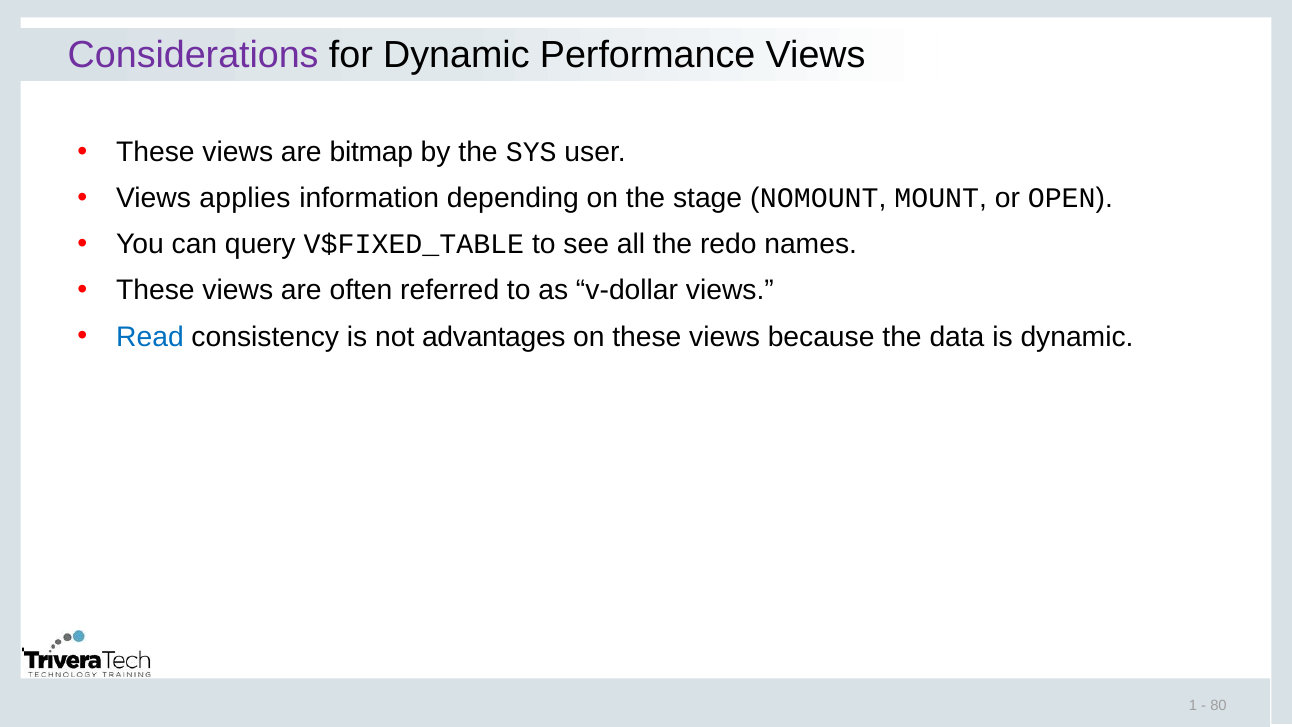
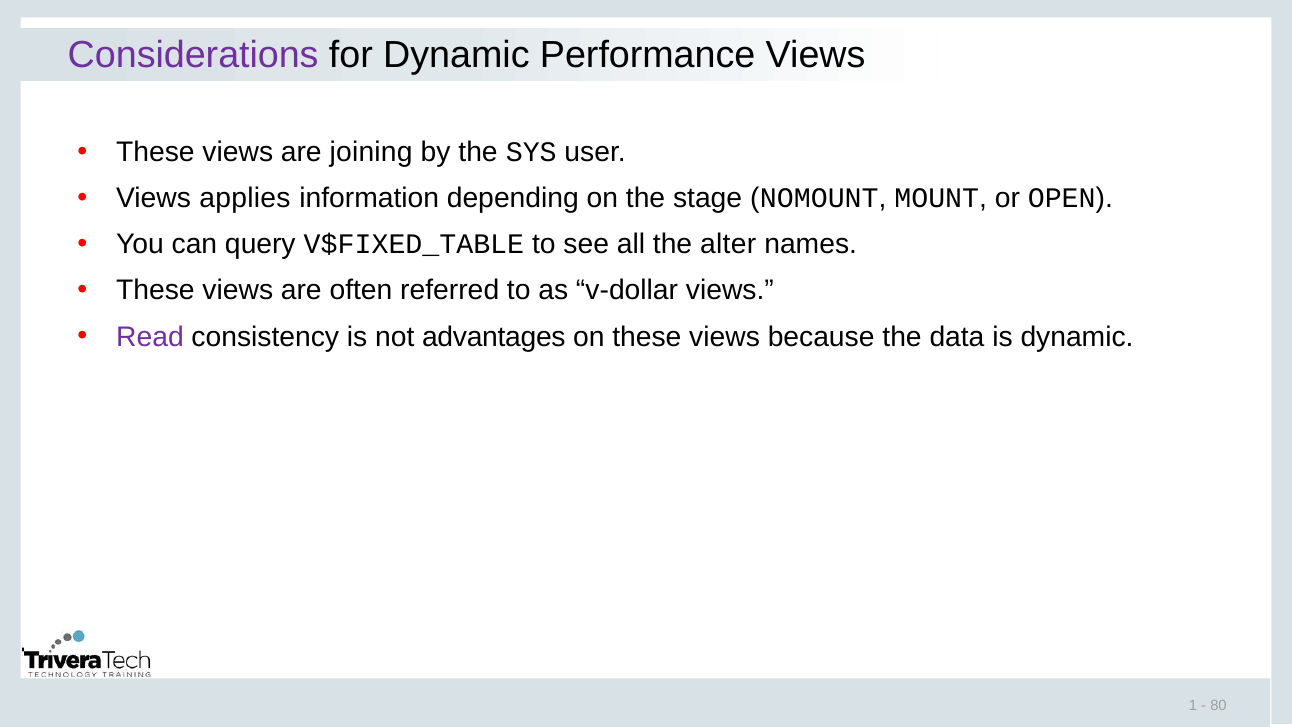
bitmap: bitmap -> joining (371, 152)
redo: redo -> alter (728, 245)
Read colour: blue -> purple (150, 337)
